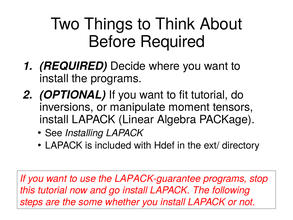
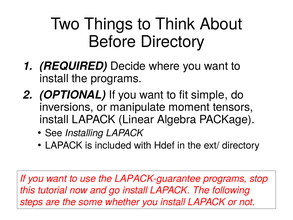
Before Required: Required -> Directory (173, 42)
fit tutorial: tutorial -> simple (209, 95)
